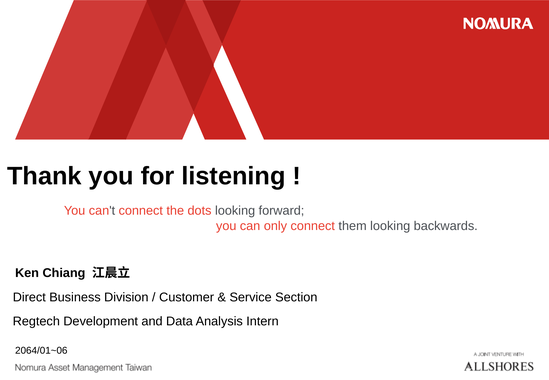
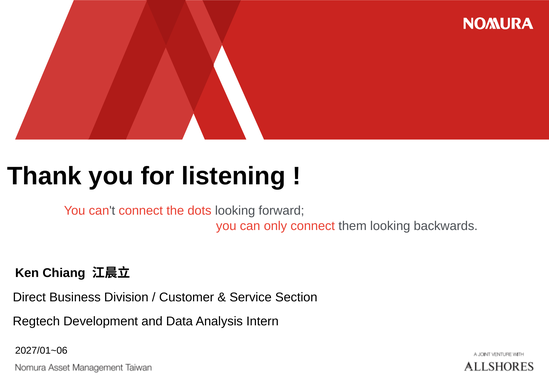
2064/01~06: 2064/01~06 -> 2027/01~06 (41, 351)
